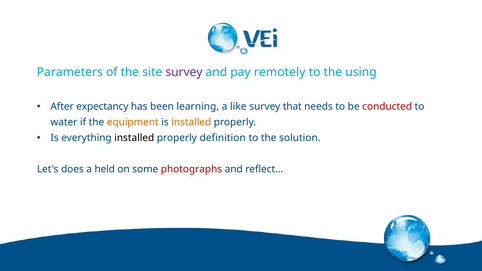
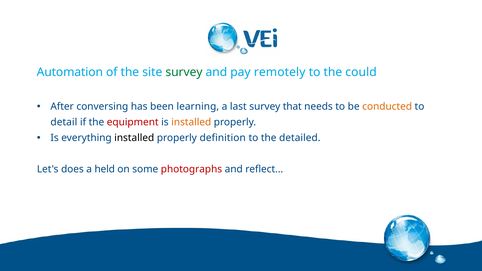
Parameters: Parameters -> Automation (70, 72)
survey colour: purple -> green (184, 72)
using: using -> could (361, 72)
expectancy: expectancy -> conversing (102, 107)
like: like -> last (238, 107)
conducted colour: red -> orange (387, 107)
water: water -> detail (64, 122)
equipment colour: orange -> red (133, 122)
solution: solution -> detailed (300, 138)
